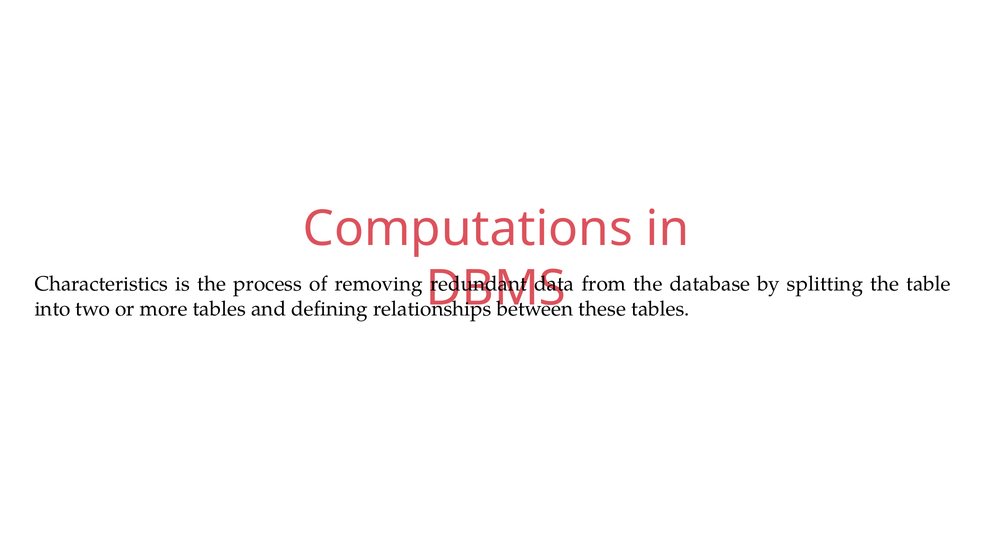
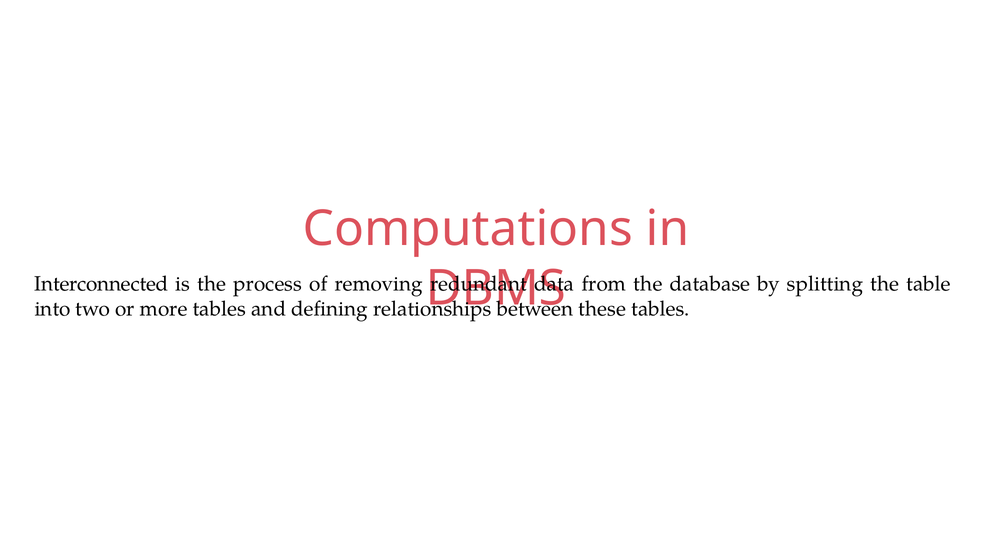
Characteristics: Characteristics -> Interconnected (101, 284)
